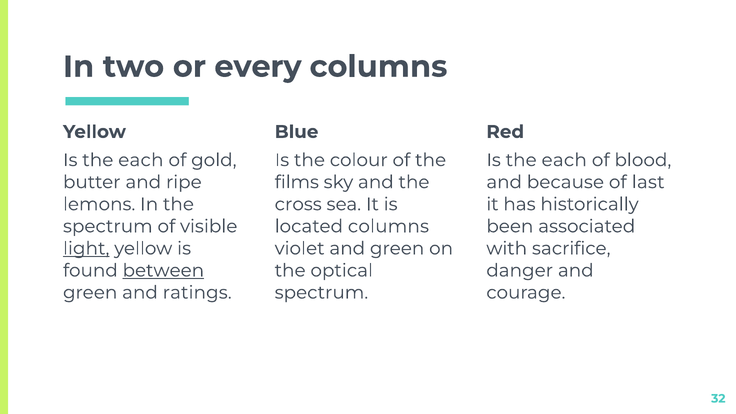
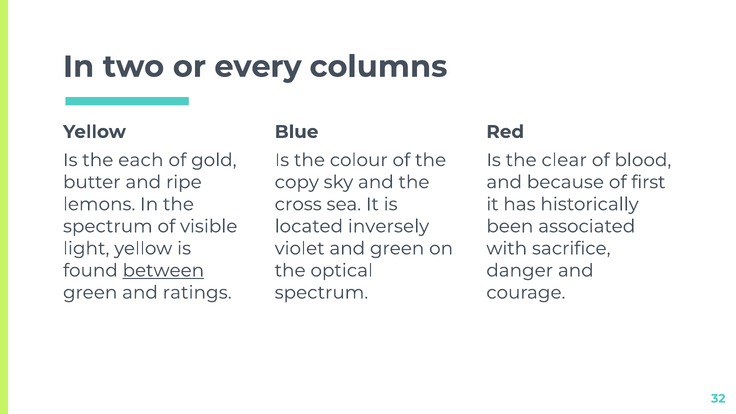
each: each -> clear (564, 160)
films: films -> copy (297, 182)
last: last -> first (648, 182)
located columns: columns -> inversely (388, 226)
light underline: present -> none (86, 248)
